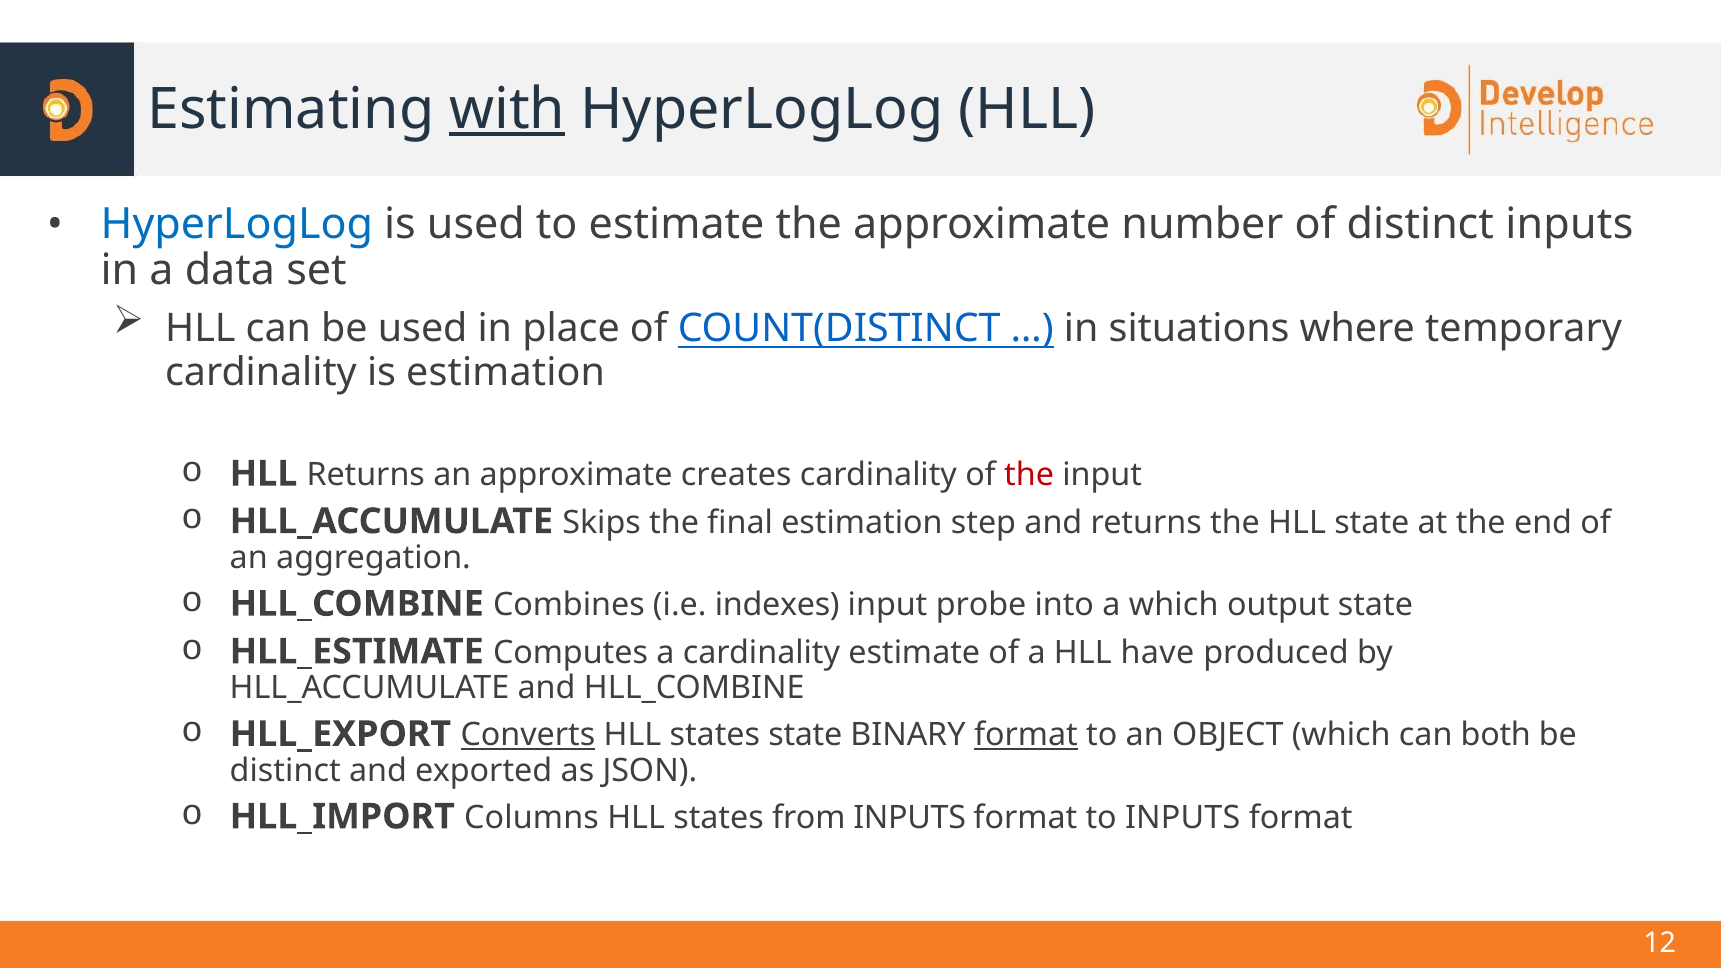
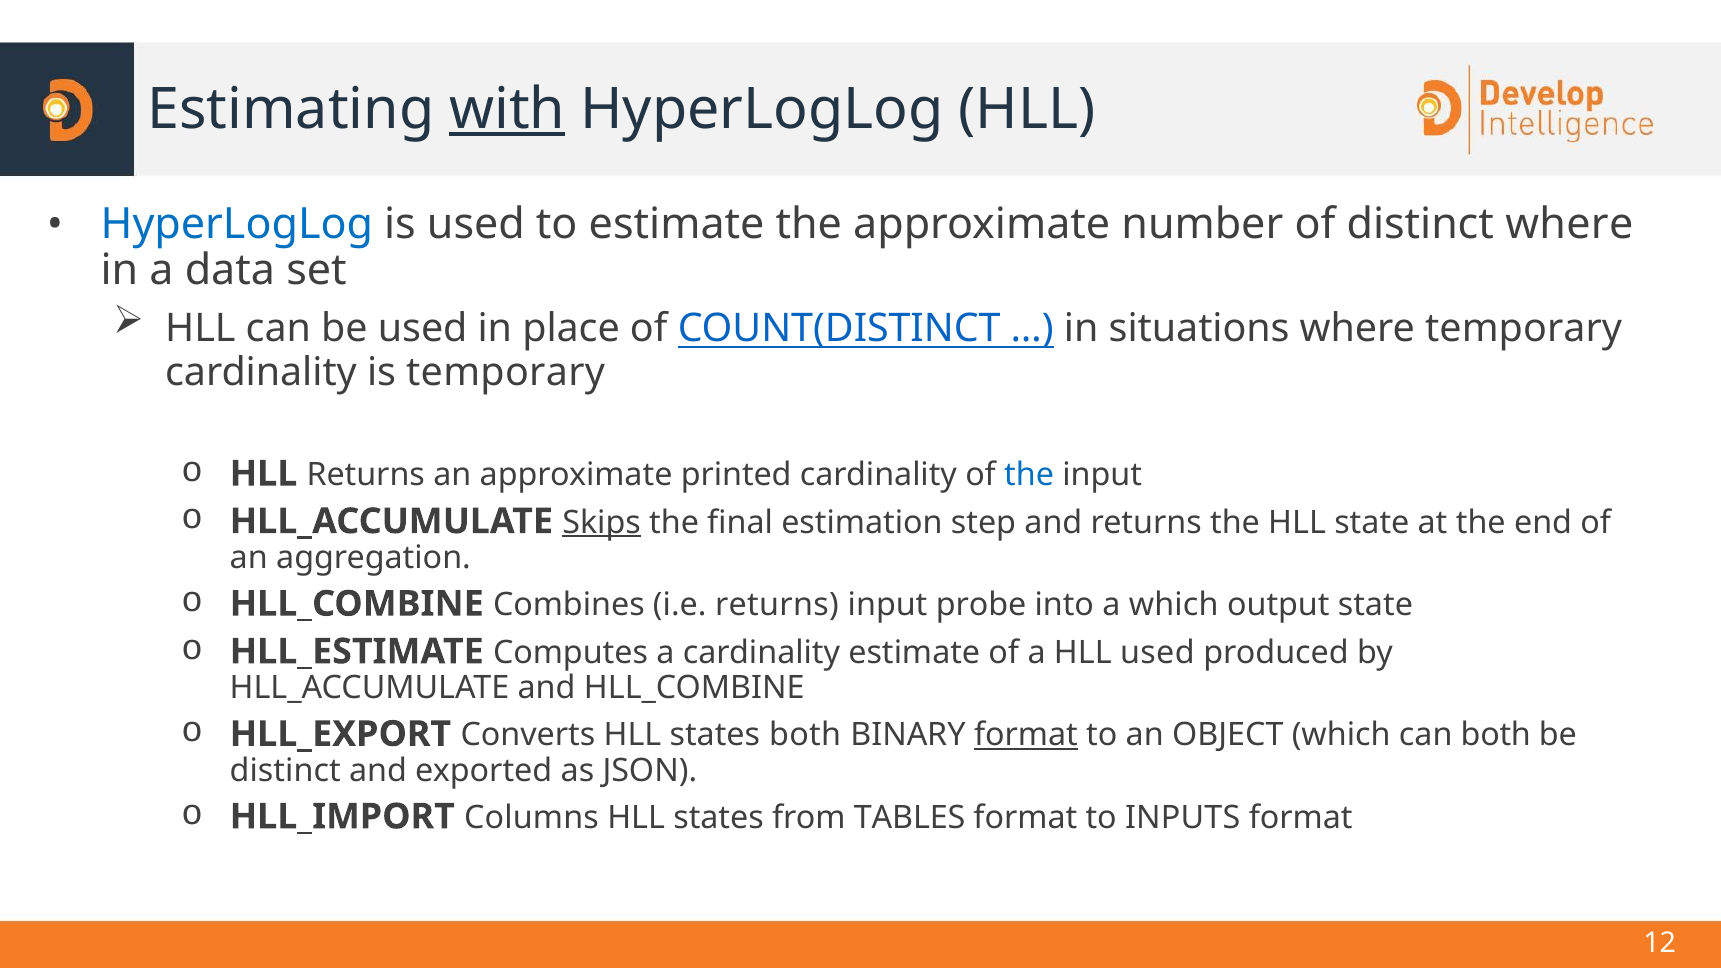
distinct inputs: inputs -> where (1569, 224)
is estimation: estimation -> temporary (506, 373)
creates: creates -> printed (736, 475)
the colour: red -> blue (1029, 475)
Skips underline: none -> present (602, 523)
i.e indexes: indexes -> returns (777, 605)
HLL have: have -> used (1157, 653)
Converts underline: present -> none (528, 735)
states state: state -> both (805, 735)
from INPUTS: INPUTS -> TABLES (910, 818)
